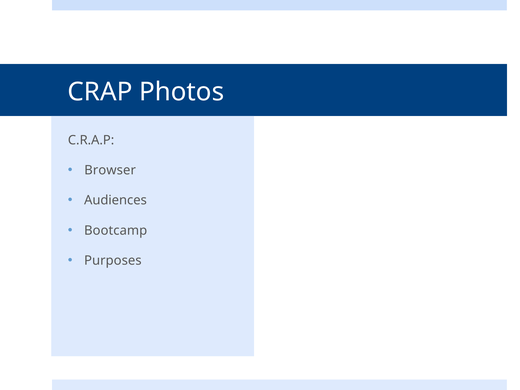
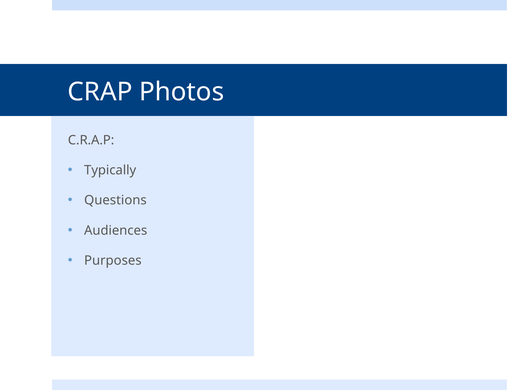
Browser: Browser -> Typically (110, 170)
Audiences: Audiences -> Questions (115, 200)
Bootcamp: Bootcamp -> Audiences (116, 230)
